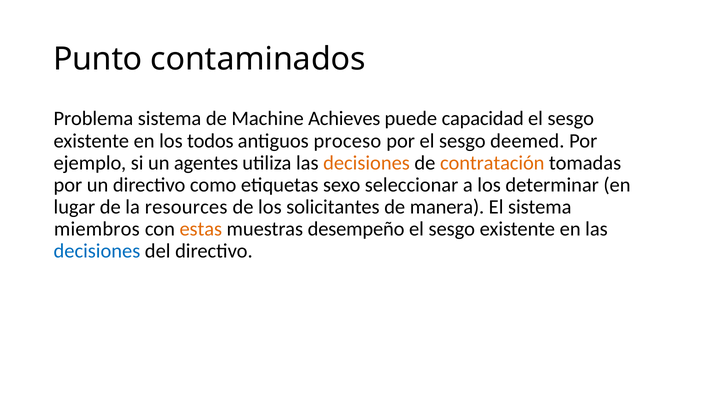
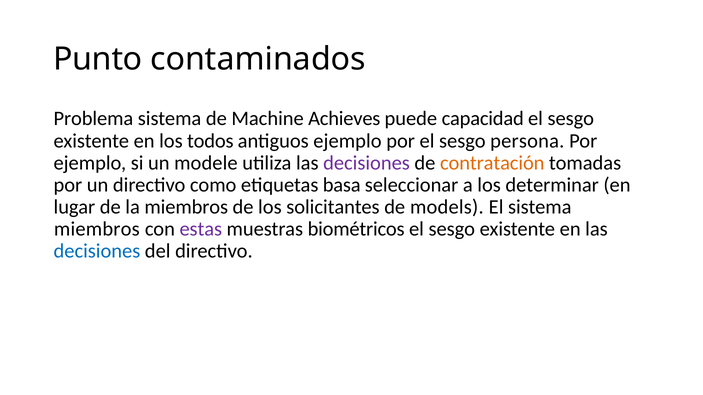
antiguos proceso: proceso -> ejemplo (347, 141)
deemed: deemed -> persona (527, 141)
agentes: agentes -> modele (206, 163)
decisiones colour: orange -> purple (366, 163)
sexo: sexo -> basa (342, 185)
la resources: resources -> miembros (186, 207)
manera: manera -> models (447, 207)
estas colour: orange -> purple (201, 229)
desempeño: desempeño -> biométricos (356, 229)
